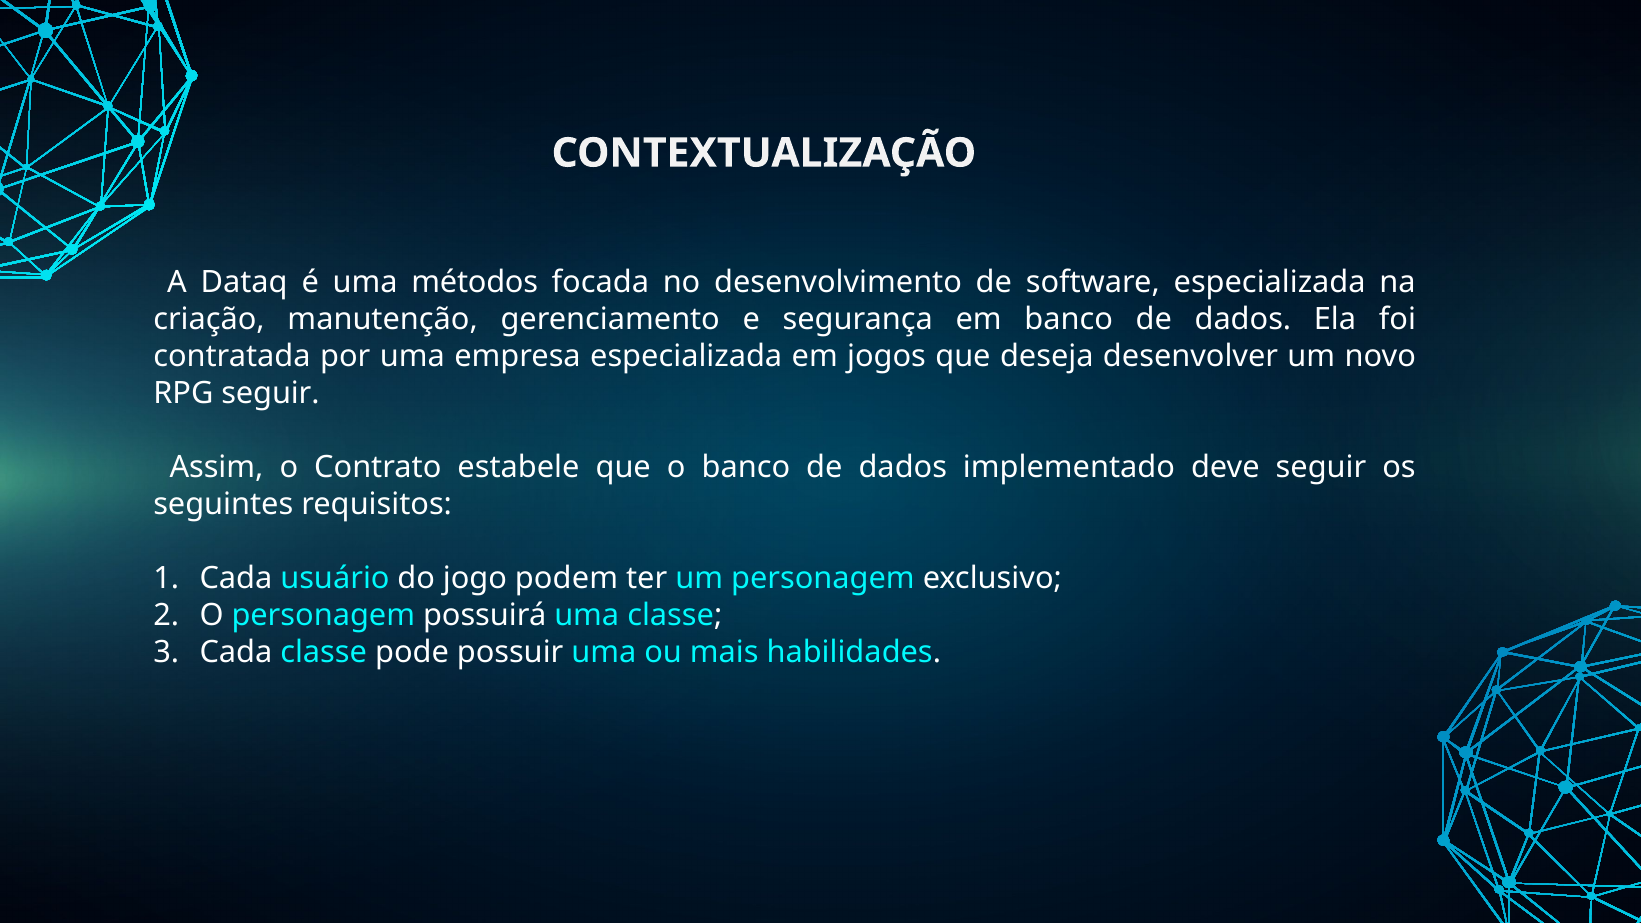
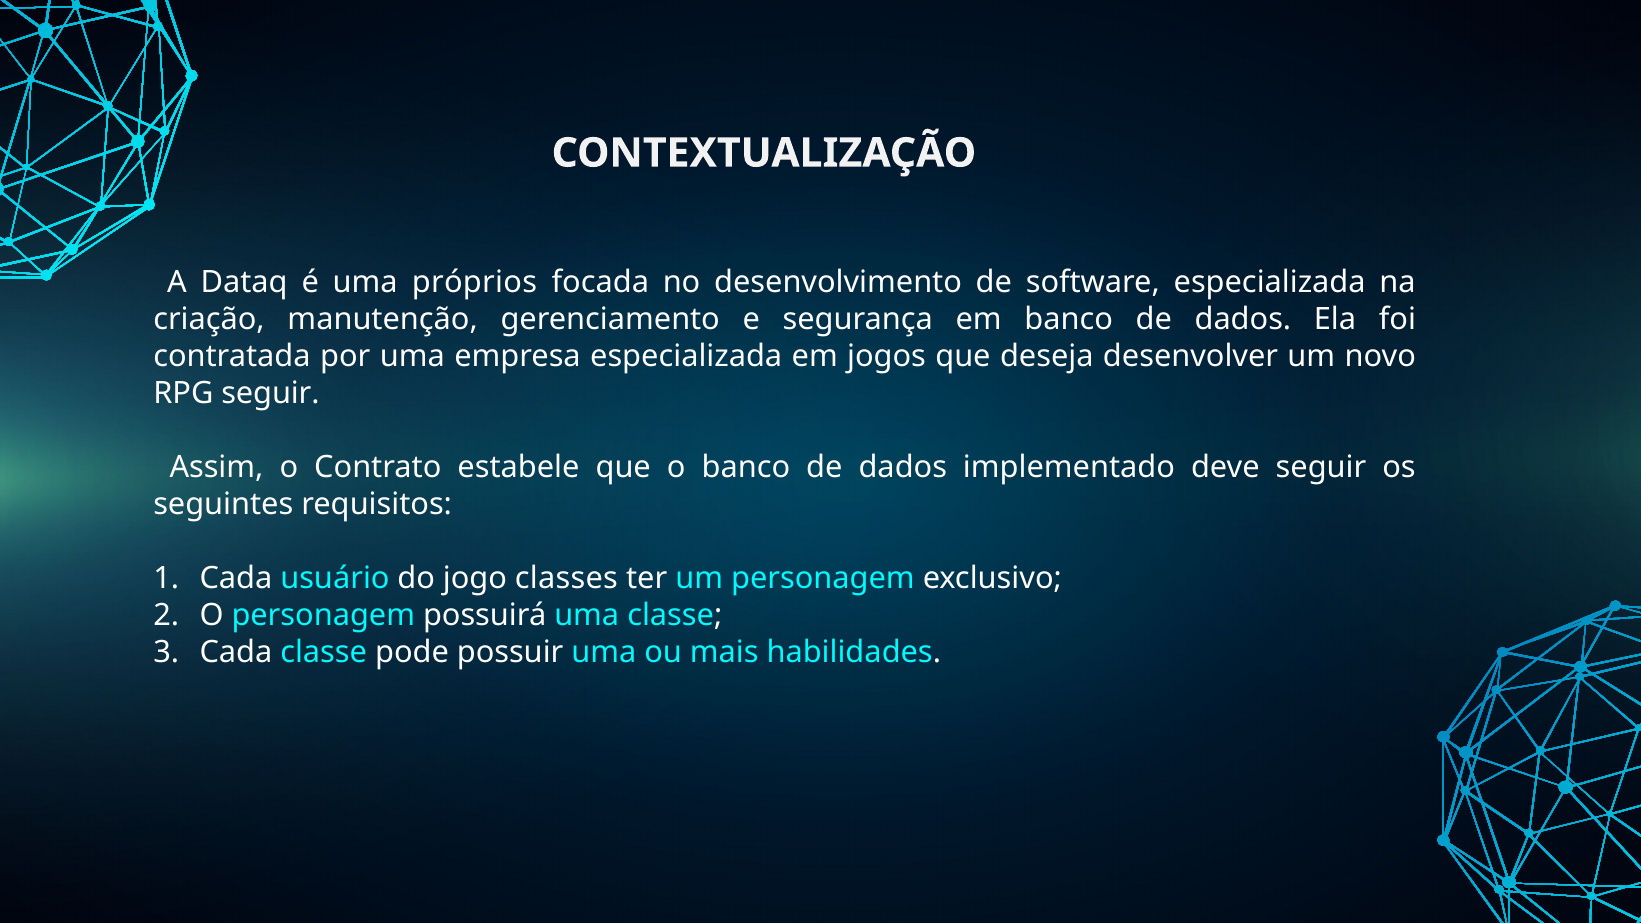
métodos: métodos -> próprios (474, 283)
podem: podem -> classes (566, 578)
